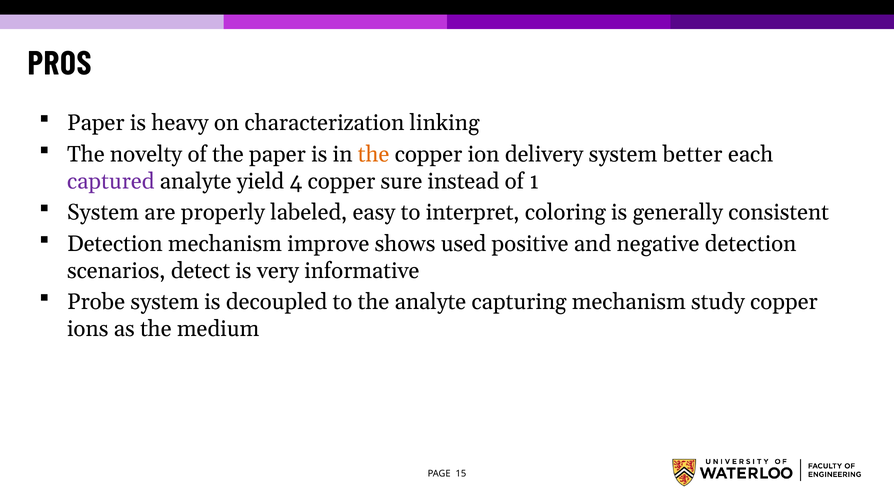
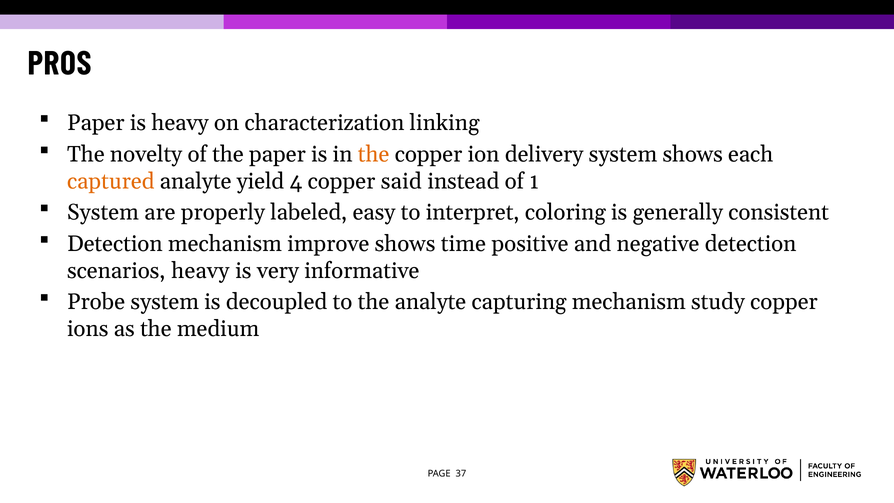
system better: better -> shows (693, 154)
captured colour: purple -> orange (111, 181)
sure: sure -> said (401, 181)
used: used -> time (463, 244)
scenarios detect: detect -> heavy (200, 271)
15: 15 -> 37 (461, 474)
